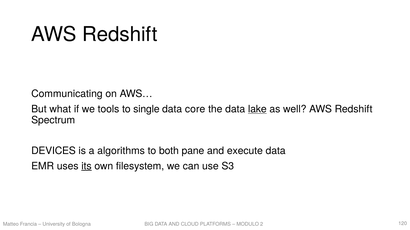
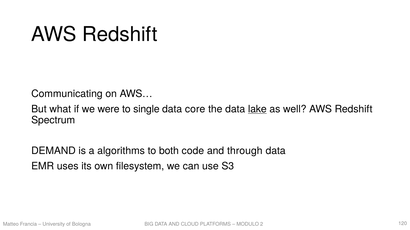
tools: tools -> were (109, 109)
DEVICES: DEVICES -> DEMAND (53, 151)
pane: pane -> code (193, 151)
execute: execute -> through (245, 151)
its underline: present -> none (86, 167)
